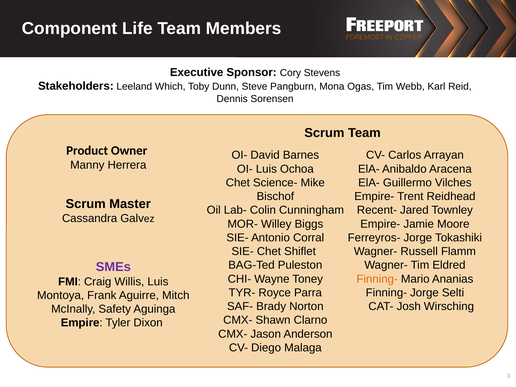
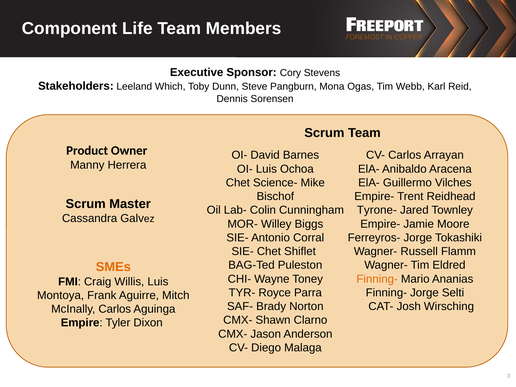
Recent-: Recent- -> Tyrone- (377, 210)
SMEs colour: purple -> orange (113, 267)
McInally Safety: Safety -> Carlos (115, 309)
